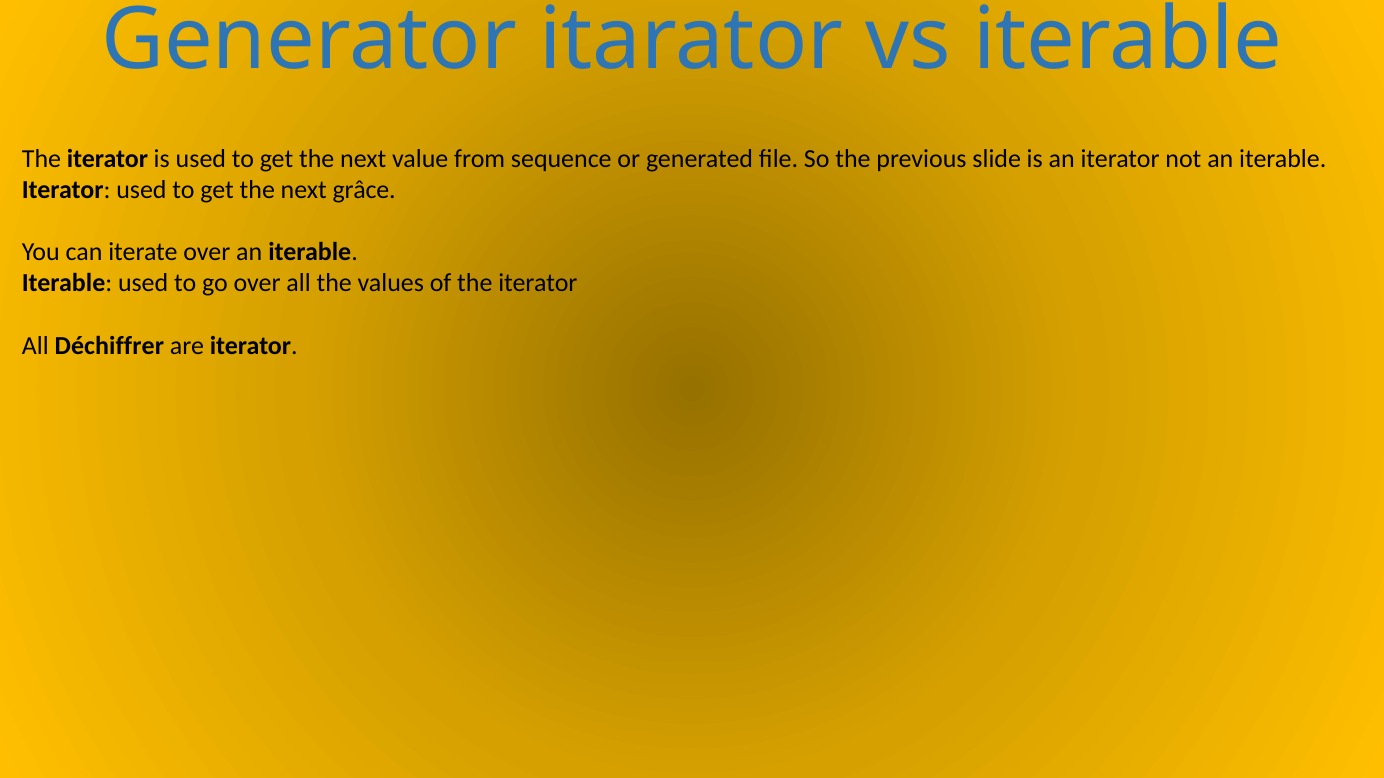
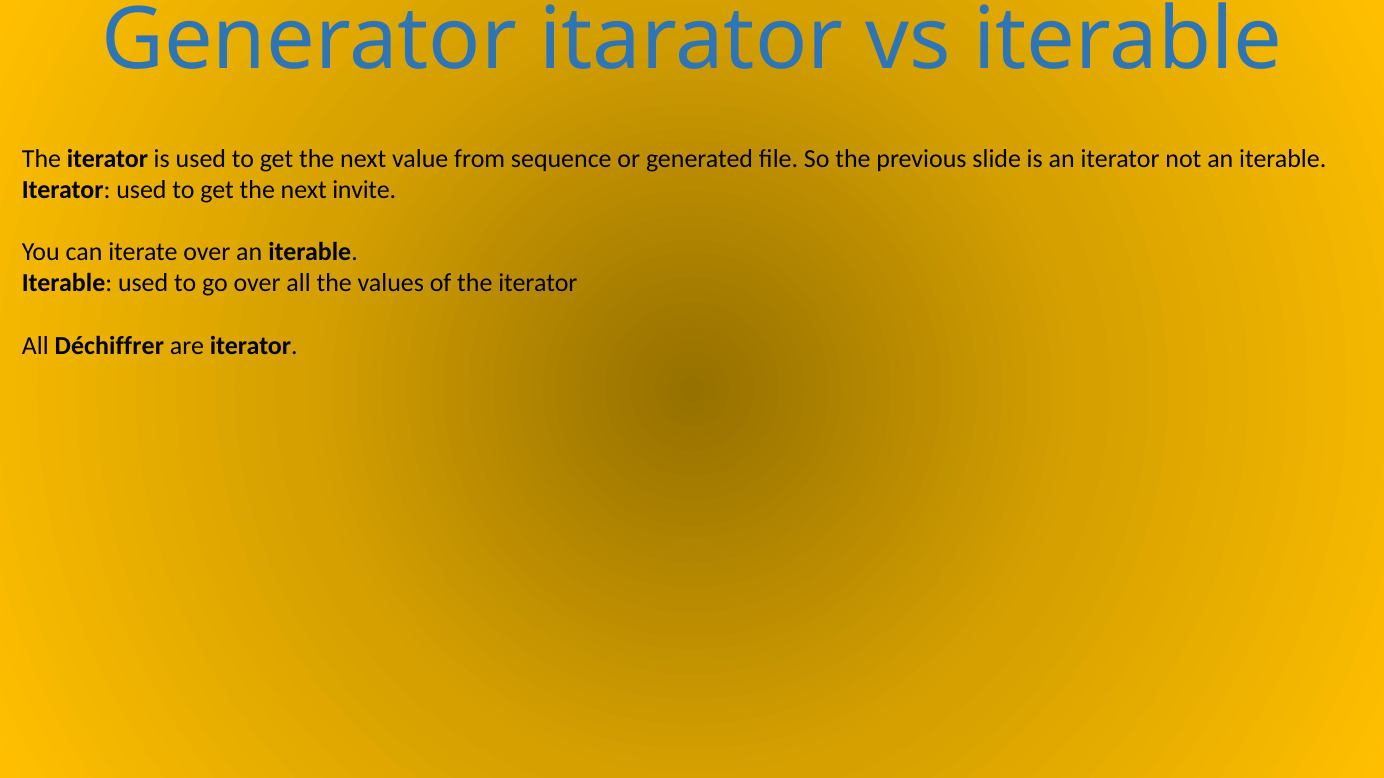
grâce: grâce -> invite (364, 190)
